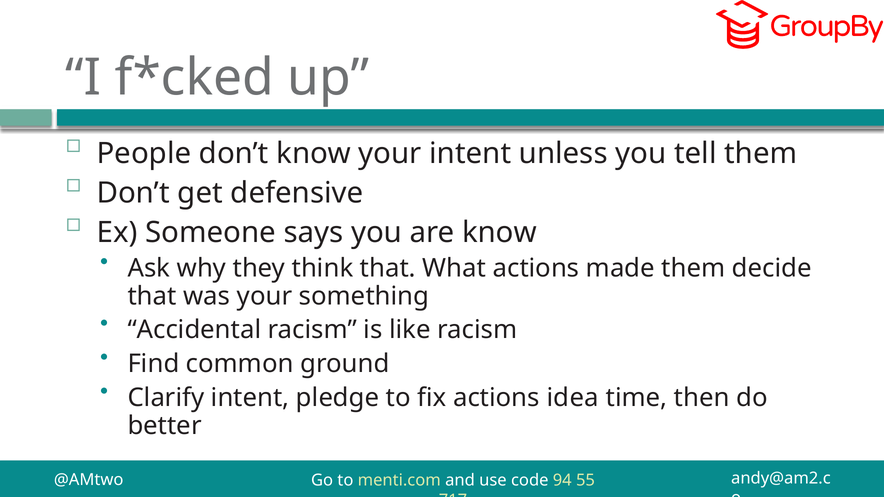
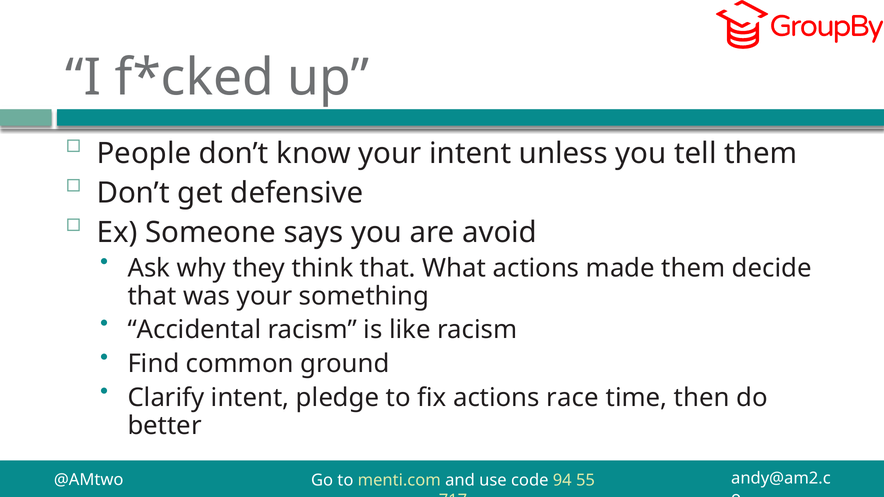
are know: know -> avoid (500, 233)
idea: idea -> race (573, 398)
